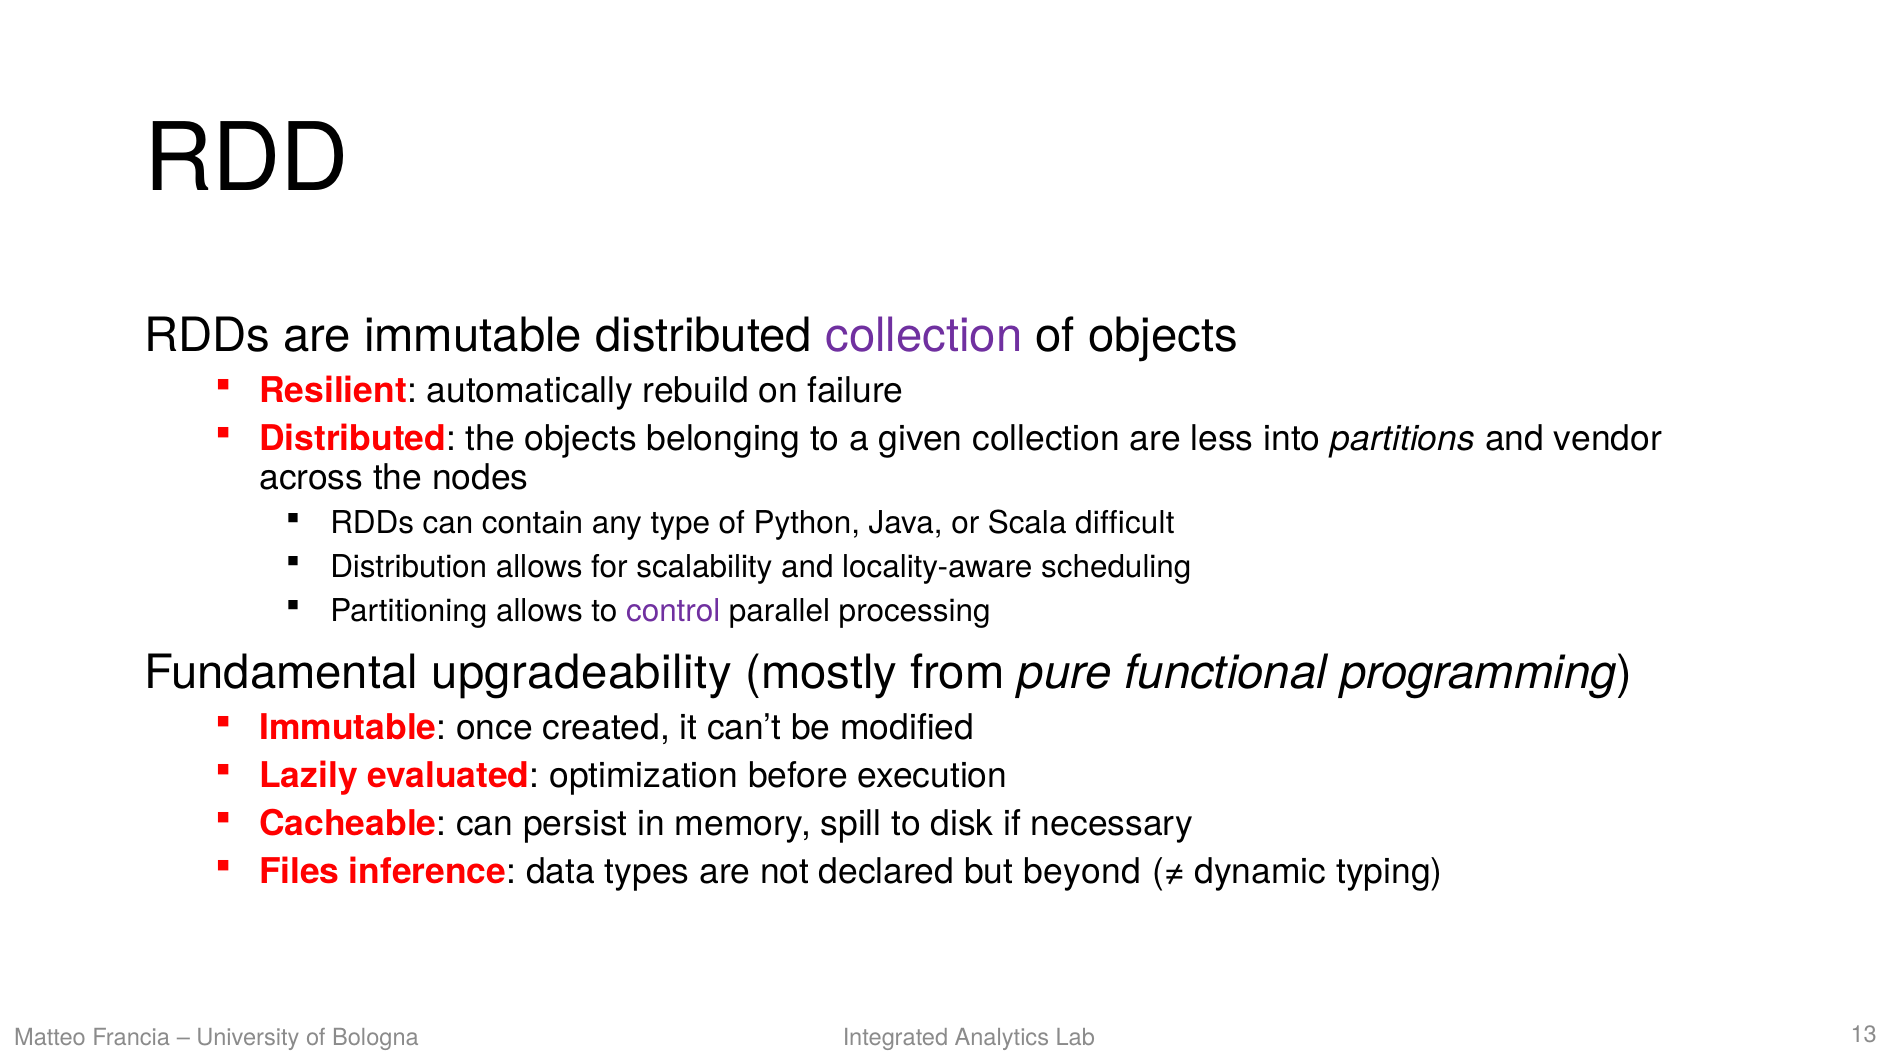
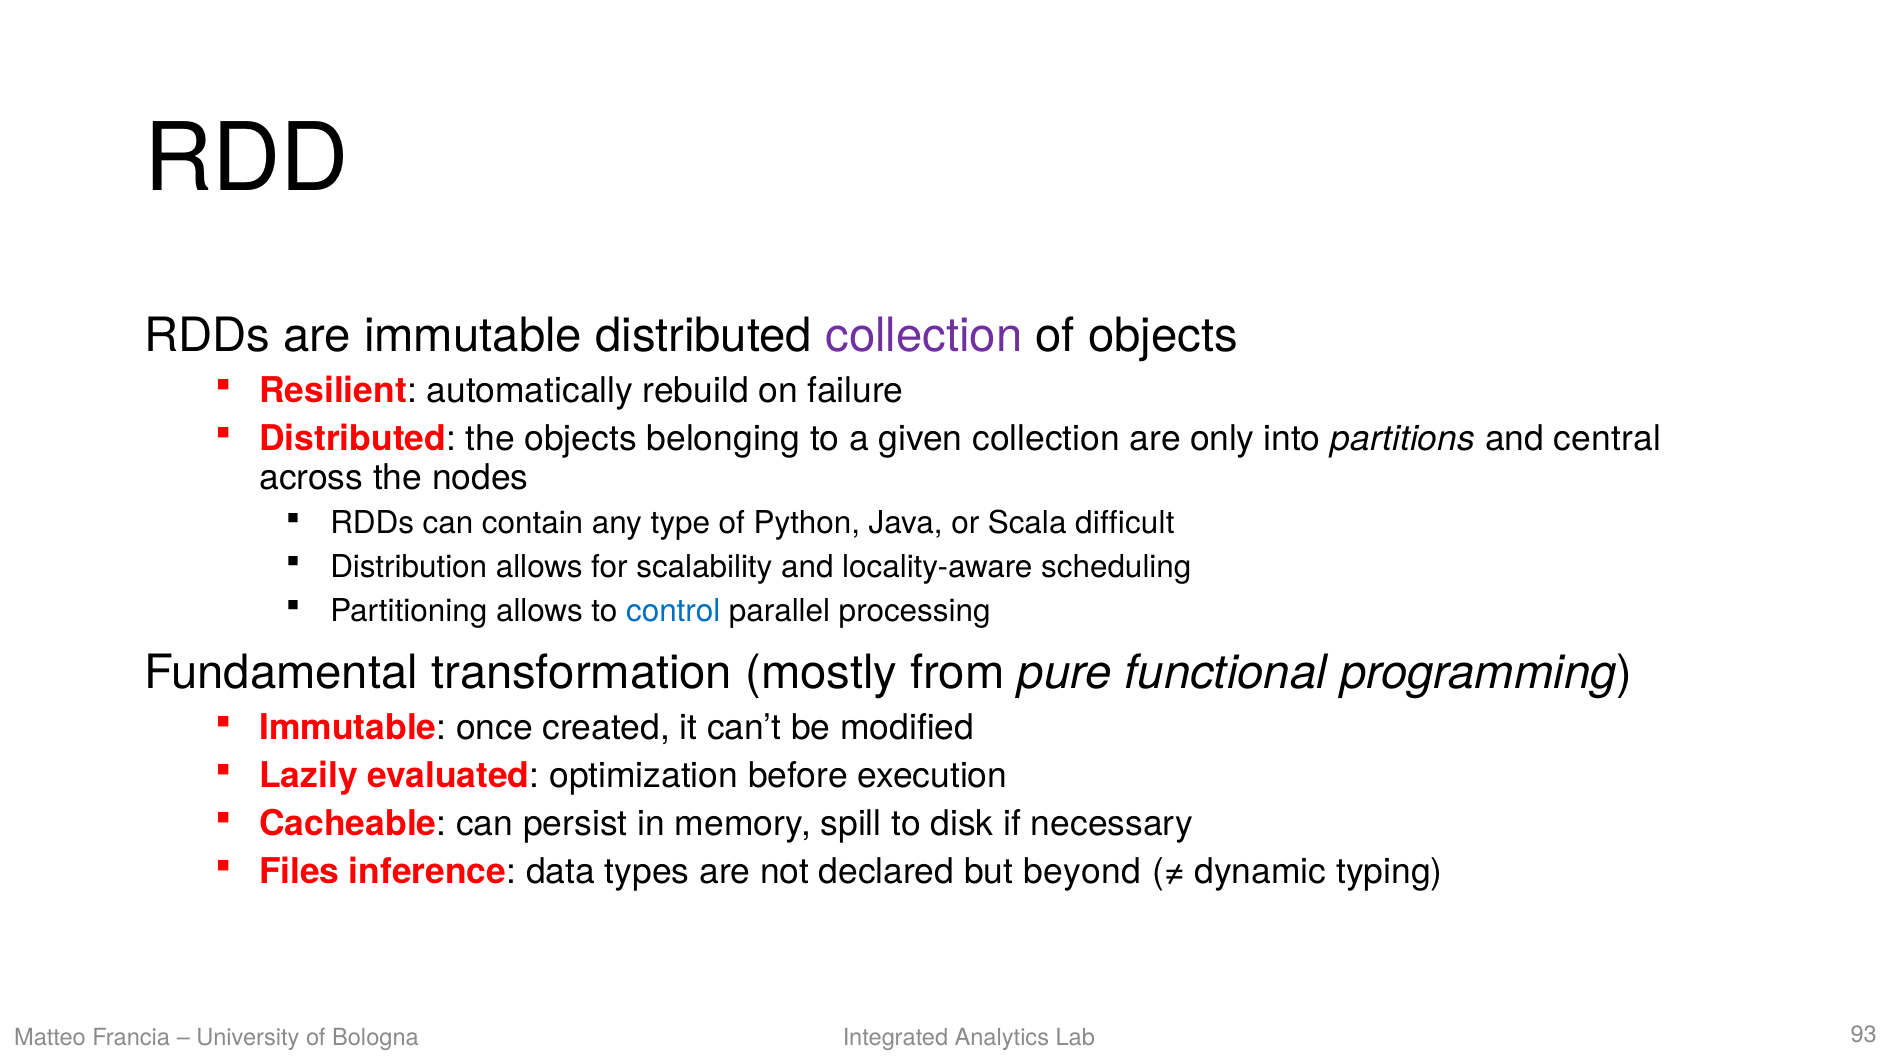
less: less -> only (1222, 439)
vendor: vendor -> central (1608, 439)
control colour: purple -> blue (673, 611)
upgradeability: upgradeability -> transformation (582, 673)
13: 13 -> 93 (1864, 1034)
